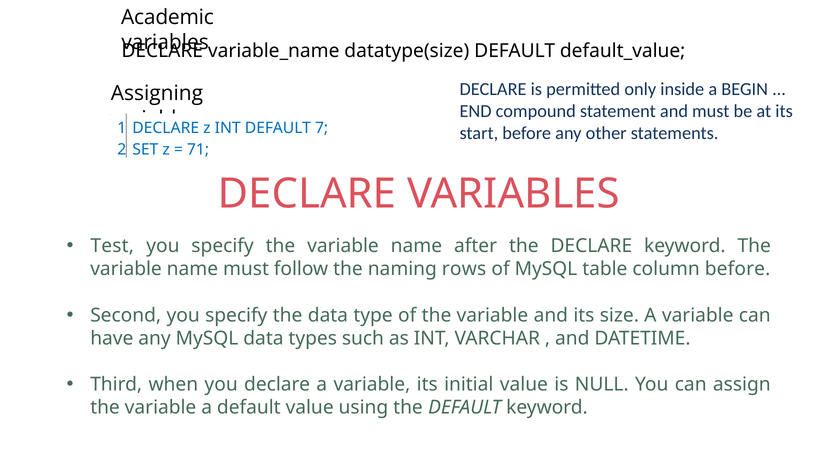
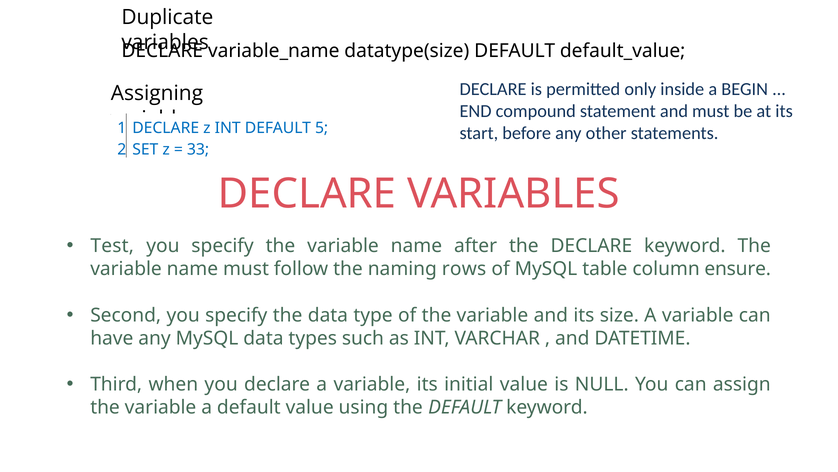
Academic: Academic -> Duplicate (167, 17)
7: 7 -> 5 (322, 128)
71: 71 -> 33 (198, 149)
column before: before -> ensure (738, 269)
